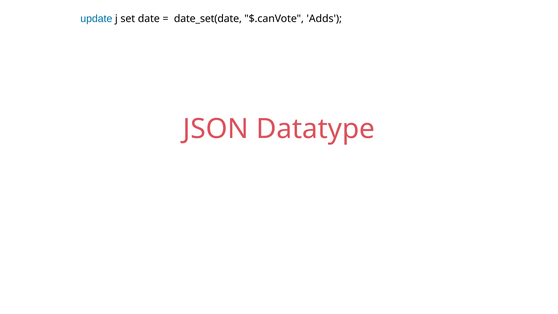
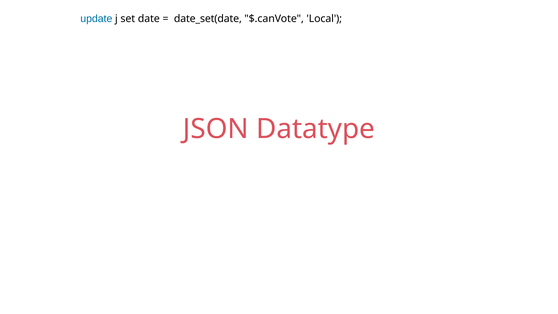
Adds: Adds -> Local (324, 19)
